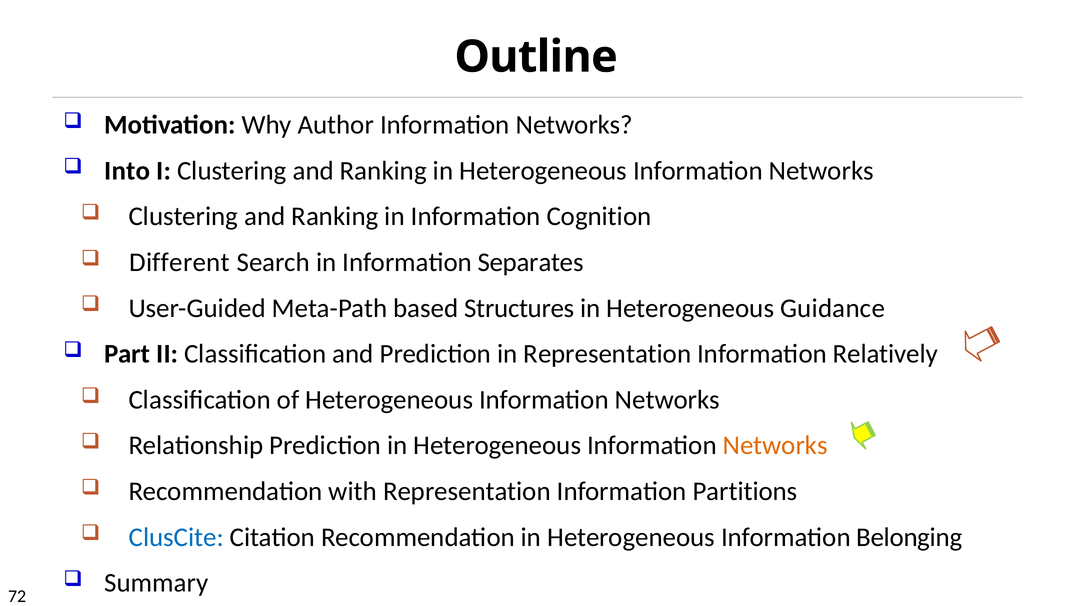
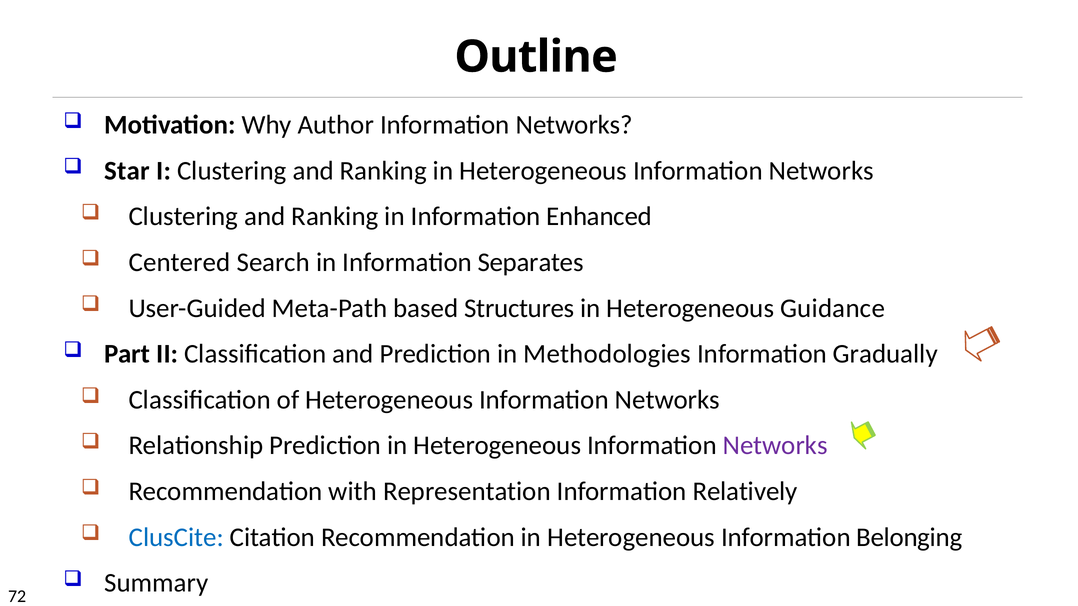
Into: Into -> Star (127, 171)
Cognition: Cognition -> Enhanced (599, 217)
Different: Different -> Centered (180, 262)
in Representation: Representation -> Methodologies (607, 354)
Relatively: Relatively -> Gradually (885, 354)
Networks colour: orange -> purple (775, 446)
Partitions: Partitions -> Relatively (745, 492)
